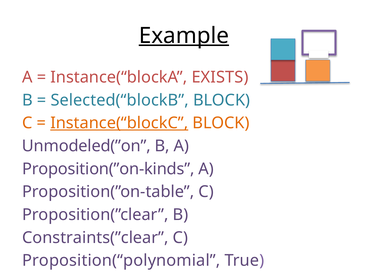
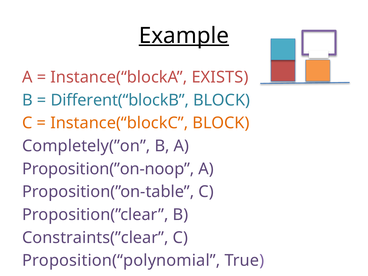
Selected(“blockB: Selected(“blockB -> Different(“blockB (120, 100)
Instance(“blockC underline: present -> none (119, 123)
Unmodeled(”on: Unmodeled(”on -> Completely(”on (86, 146)
Proposition(”on-kinds: Proposition(”on-kinds -> Proposition(”on-noop (108, 169)
